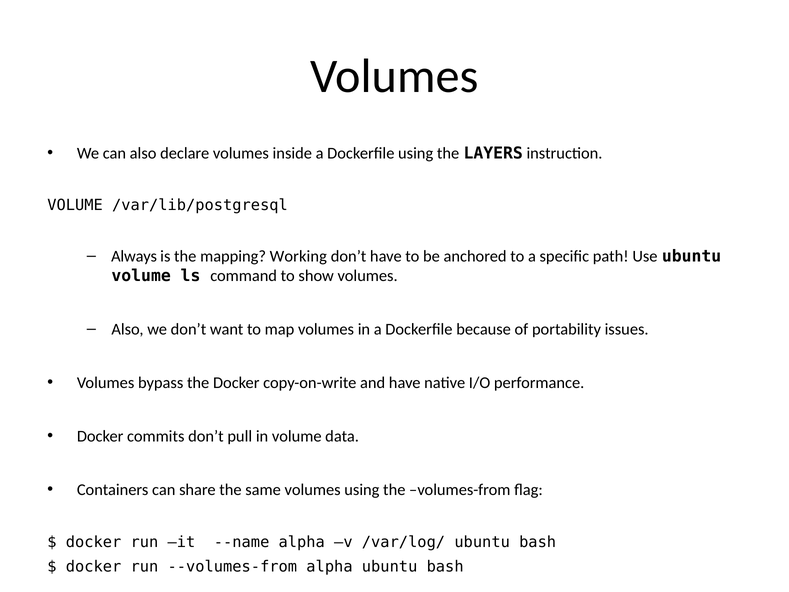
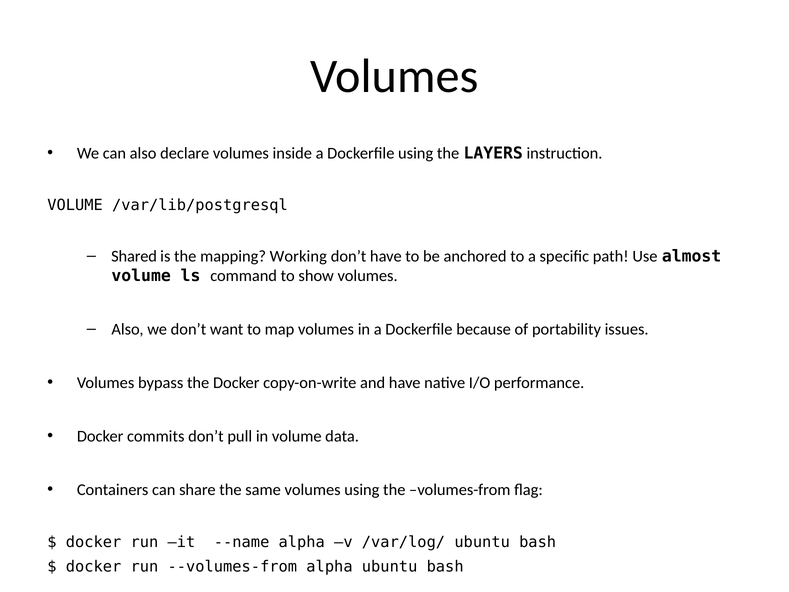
Always: Always -> Shared (134, 256)
Use ubuntu: ubuntu -> almost (692, 256)
